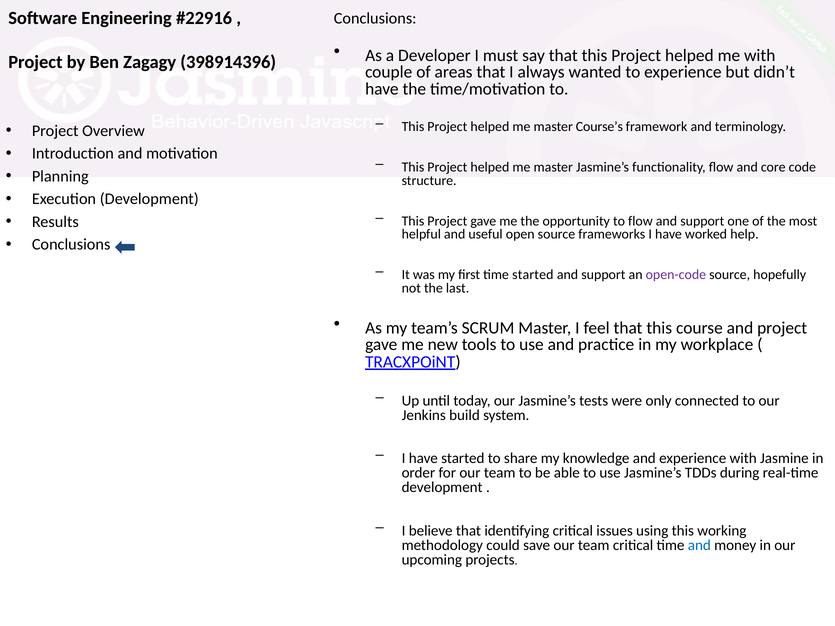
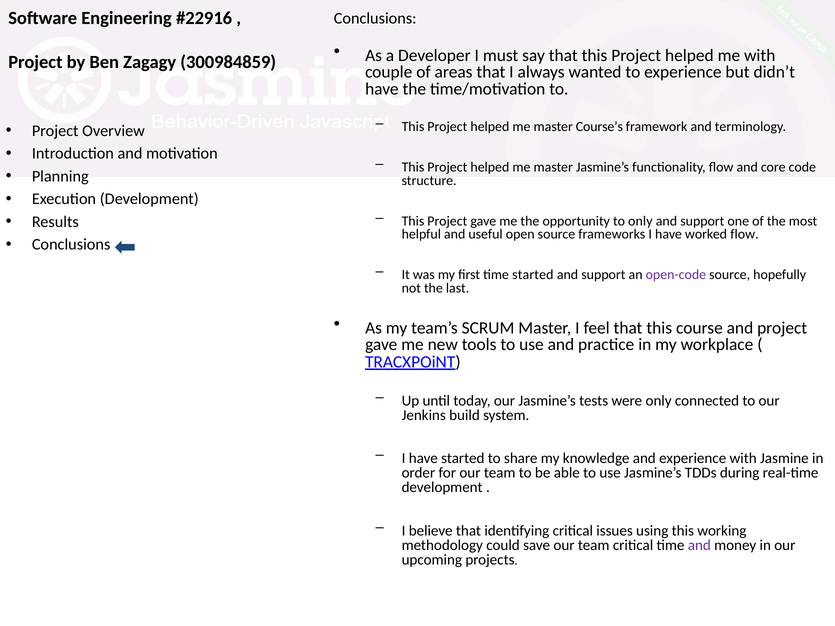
398914396: 398914396 -> 300984859 (228, 62)
to flow: flow -> only (640, 221)
worked help: help -> flow (745, 234)
and colour: blue -> purple (699, 546)
